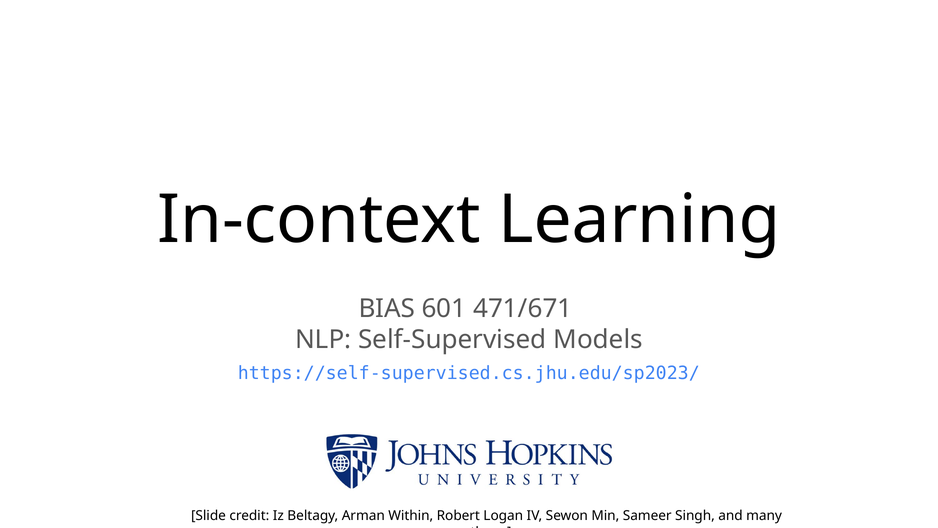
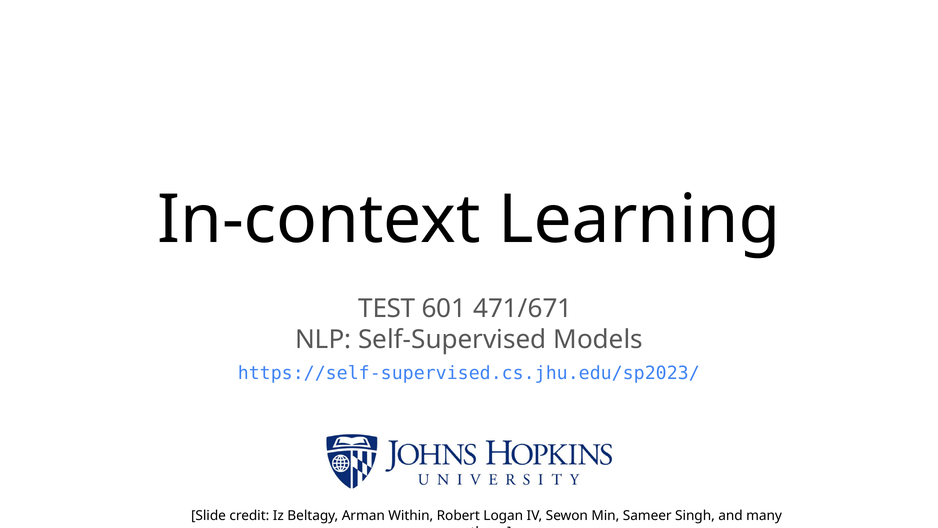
BIAS: BIAS -> TEST (387, 308)
